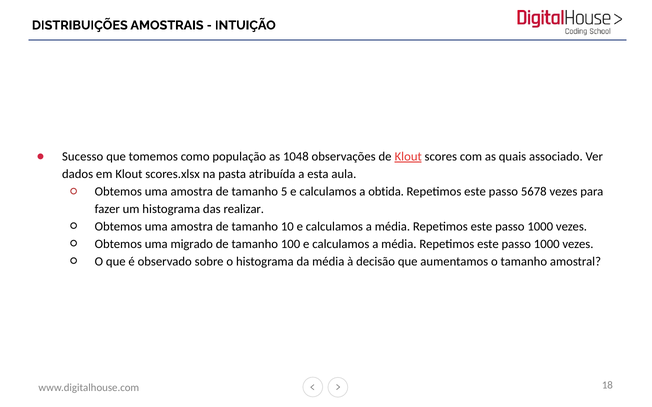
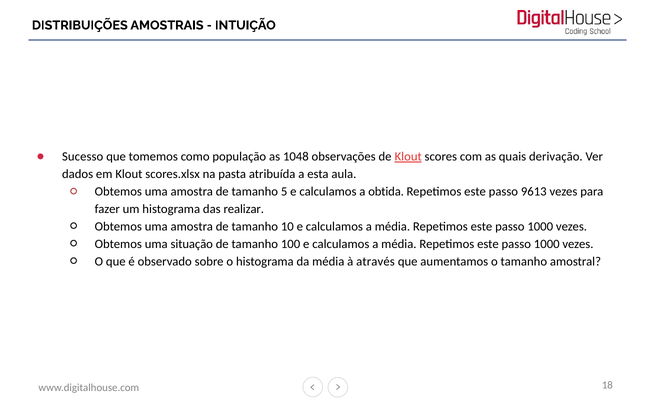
associado: associado -> derivação (556, 157)
5678: 5678 -> 9613 (534, 192)
migrado: migrado -> situação (192, 244)
decisão: decisão -> através (376, 262)
